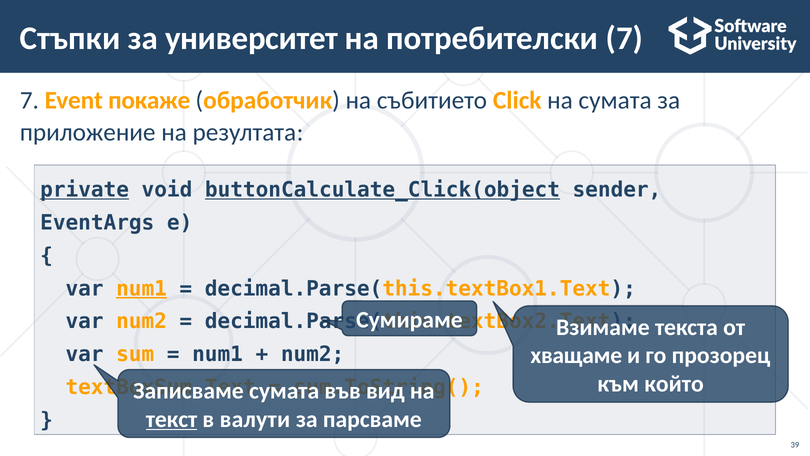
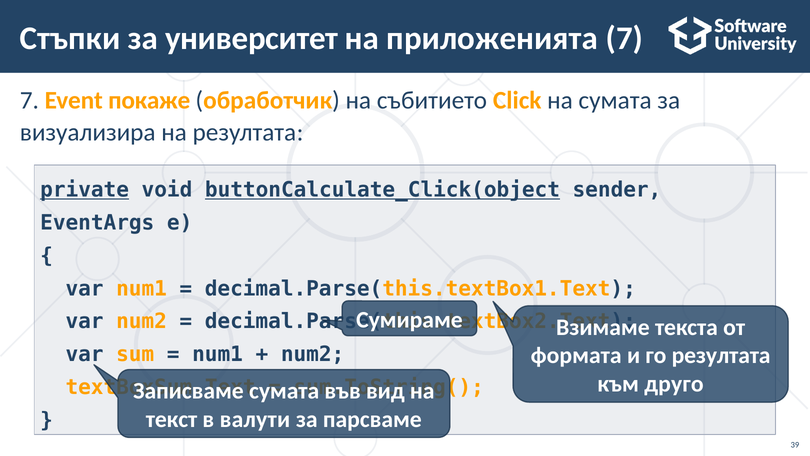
потребителски: потребителски -> приложенията (492, 38)
приложение: приложение -> визуализира (88, 132)
num1 underline: present -> none (142, 288)
хващаме: хващаме -> формата (576, 355)
го прозорец: прозорец -> резултата (721, 355)
който: който -> друго (674, 384)
текст underline: present -> none (172, 419)
